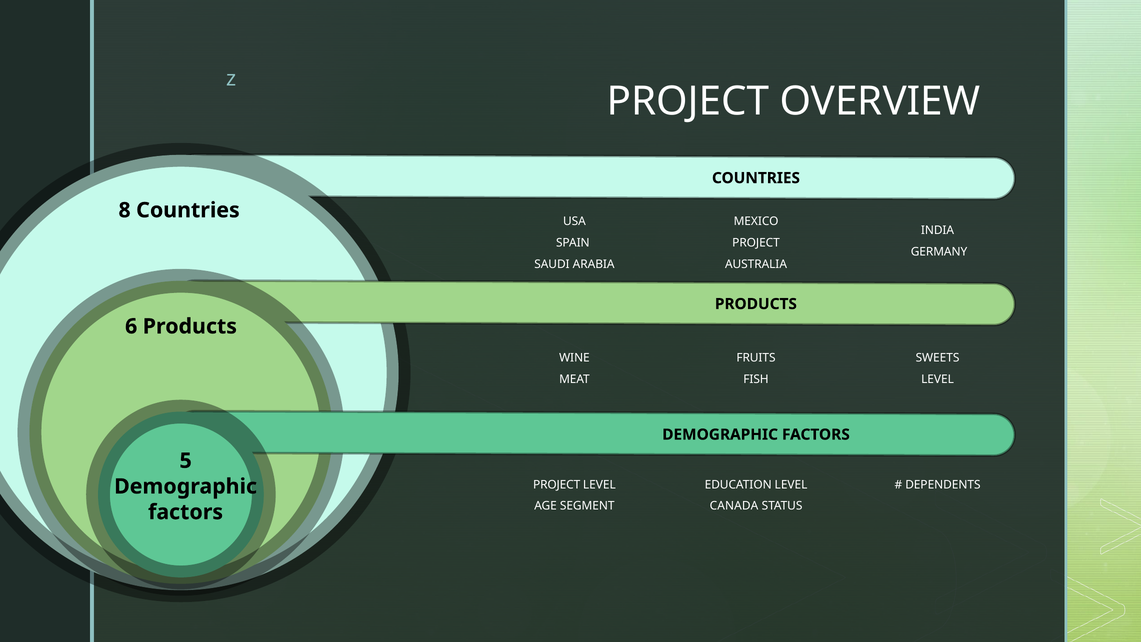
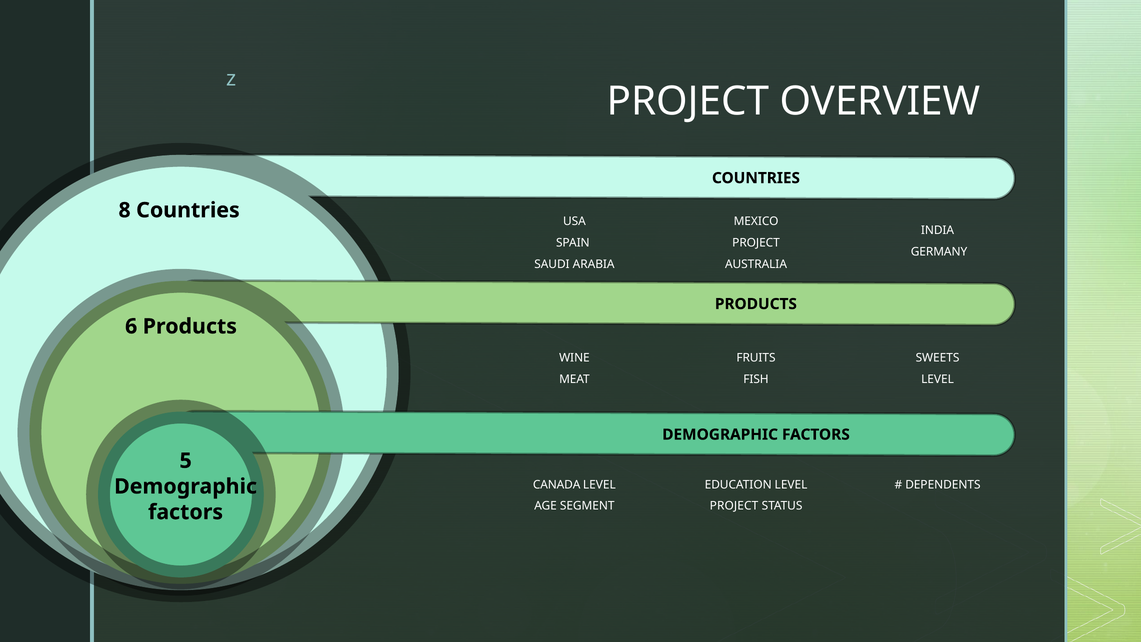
PROJECT: PROJECT -> CANADA (557, 484)
CANADA: CANADA -> PROJECT (734, 506)
